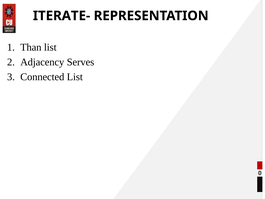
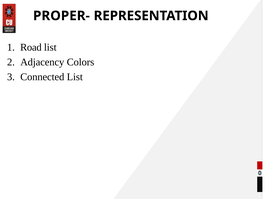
ITERATE-: ITERATE- -> PROPER- (61, 16)
Than: Than -> Road (31, 47)
Serves: Serves -> Colors (81, 62)
